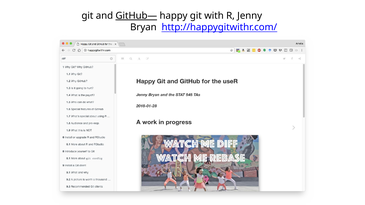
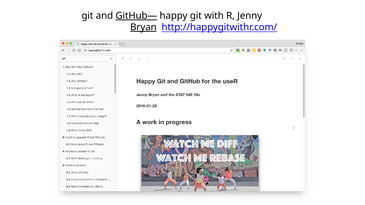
Bryan underline: none -> present (143, 27)
